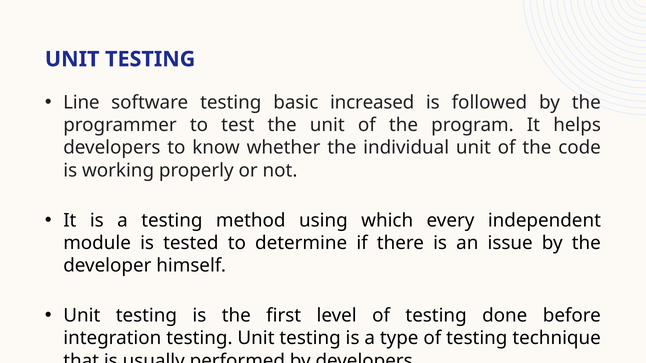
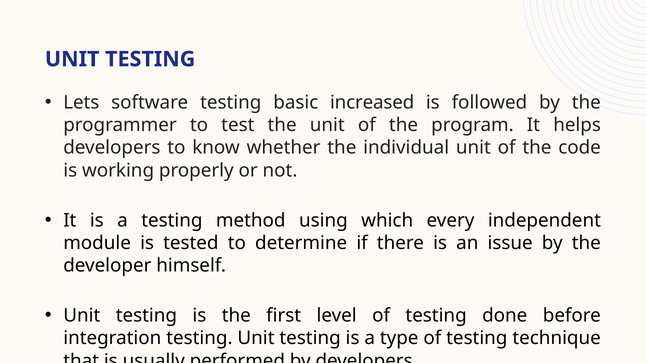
Line: Line -> Lets (81, 103)
